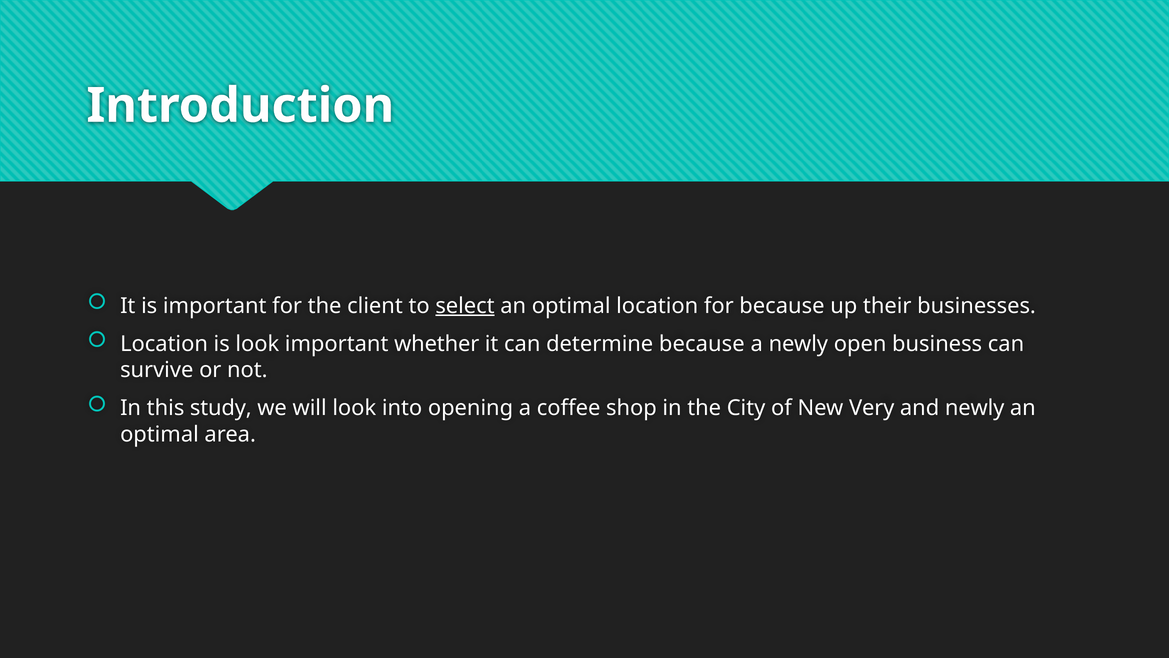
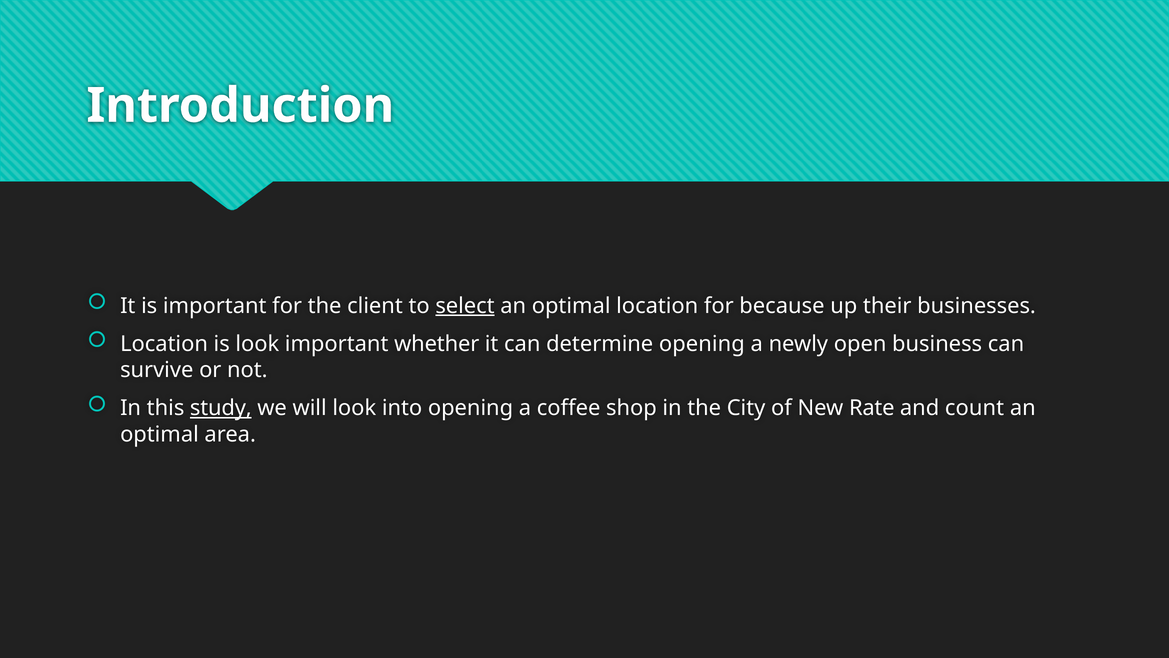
determine because: because -> opening (702, 344)
study underline: none -> present (221, 408)
Very: Very -> Rate (872, 408)
and newly: newly -> count (975, 408)
